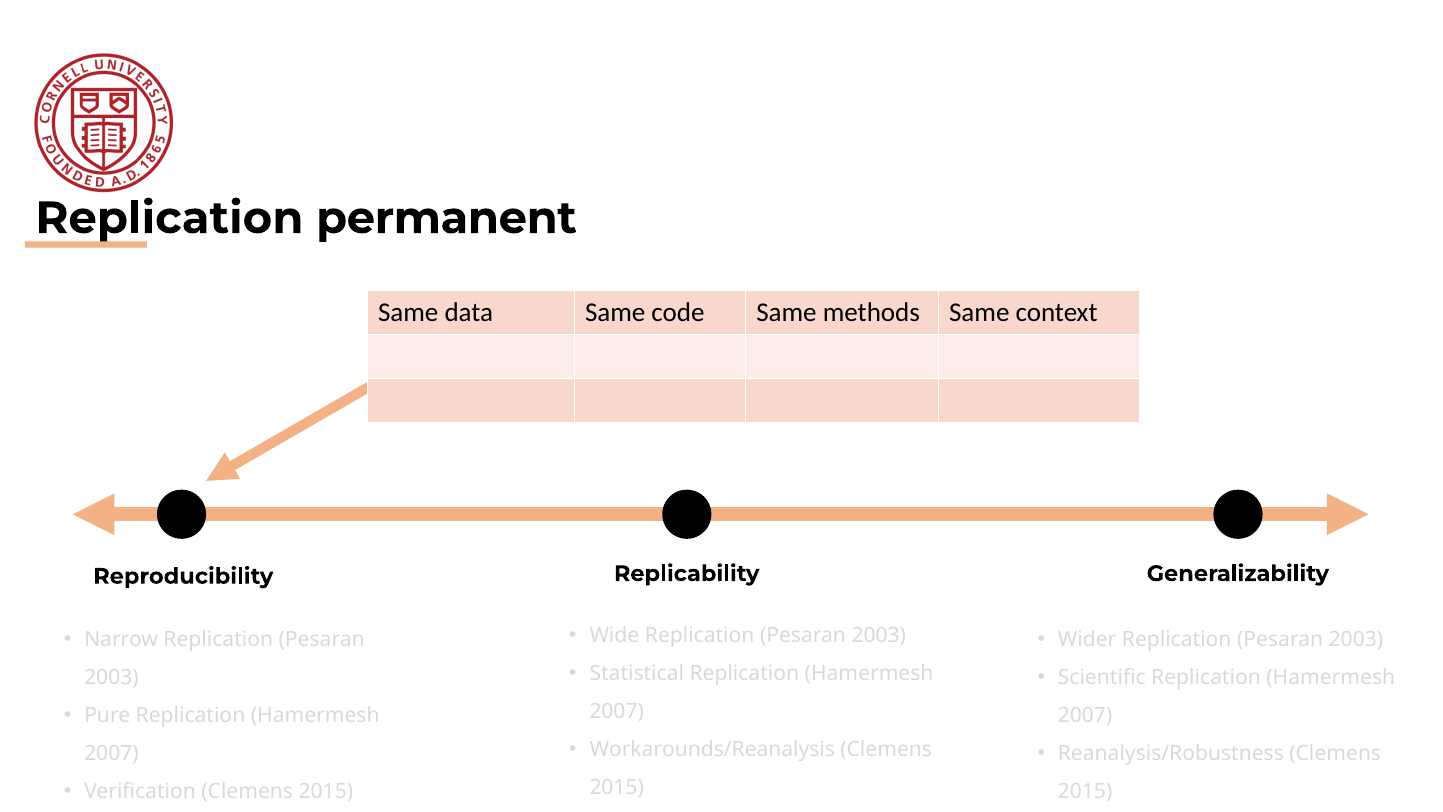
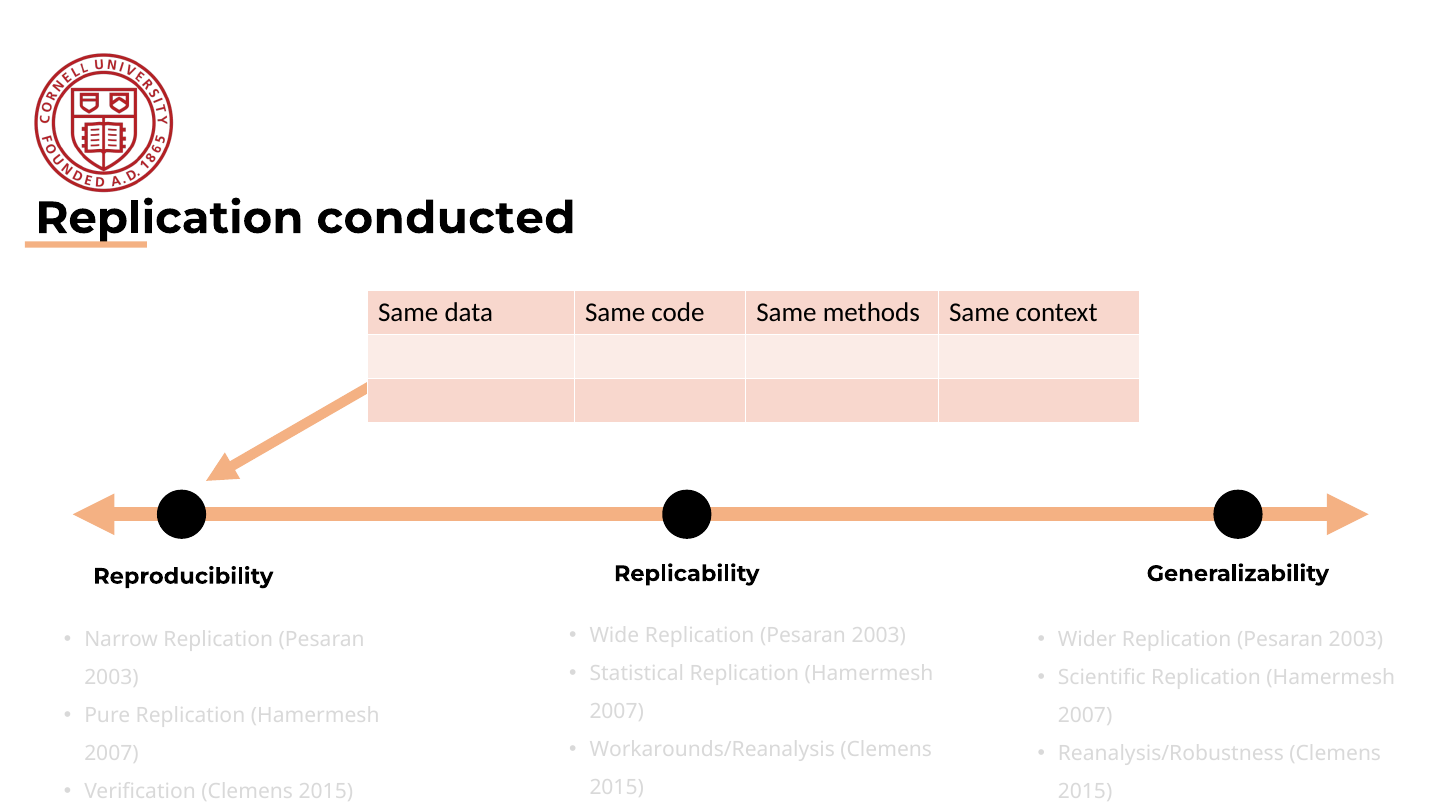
permanent: permanent -> conducted (446, 218)
